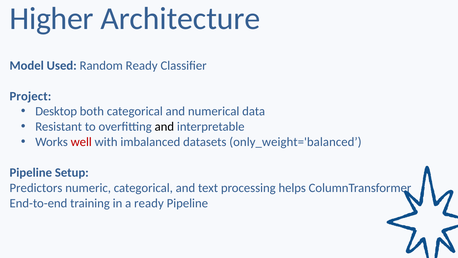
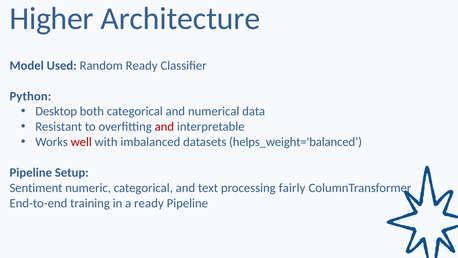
Project: Project -> Python (30, 96)
and colour: black -> red (164, 127)
only_weight='balanced: only_weight='balanced -> helps_weight='balanced (296, 142)
Predictors: Predictors -> Sentiment (36, 188)
helps: helps -> fairly (292, 188)
